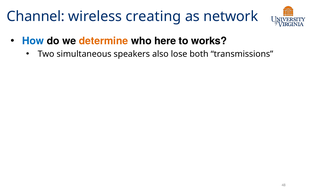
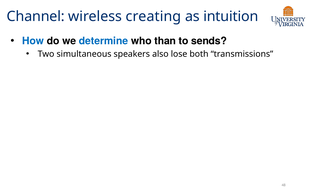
network: network -> intuition (231, 16)
determine colour: orange -> blue (104, 41)
here: here -> than (165, 41)
works: works -> sends (209, 41)
